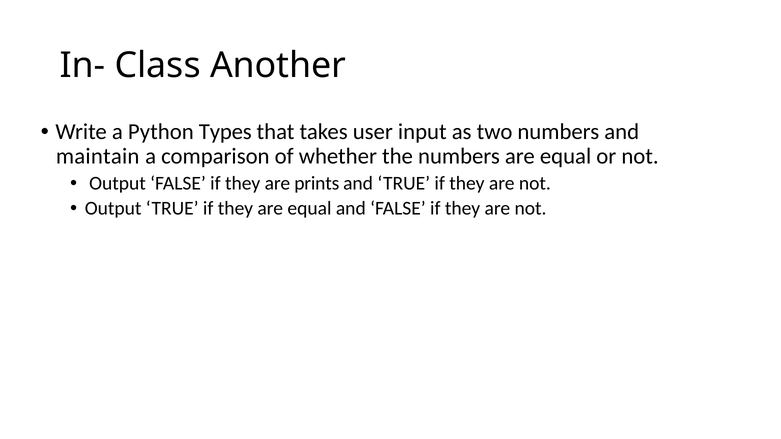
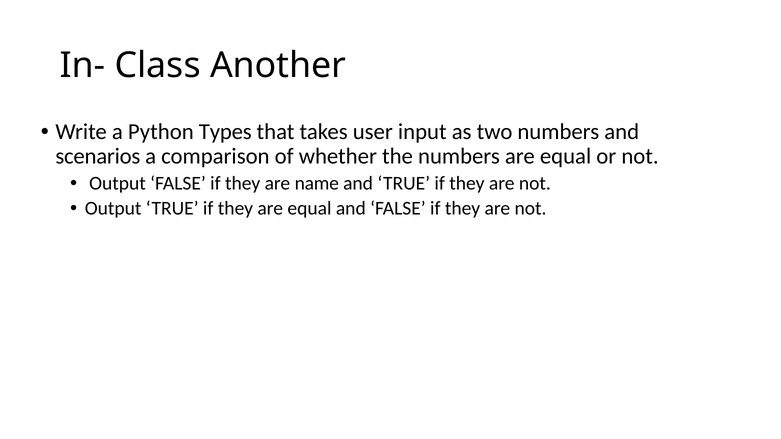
maintain: maintain -> scenarios (98, 157)
prints: prints -> name (317, 183)
